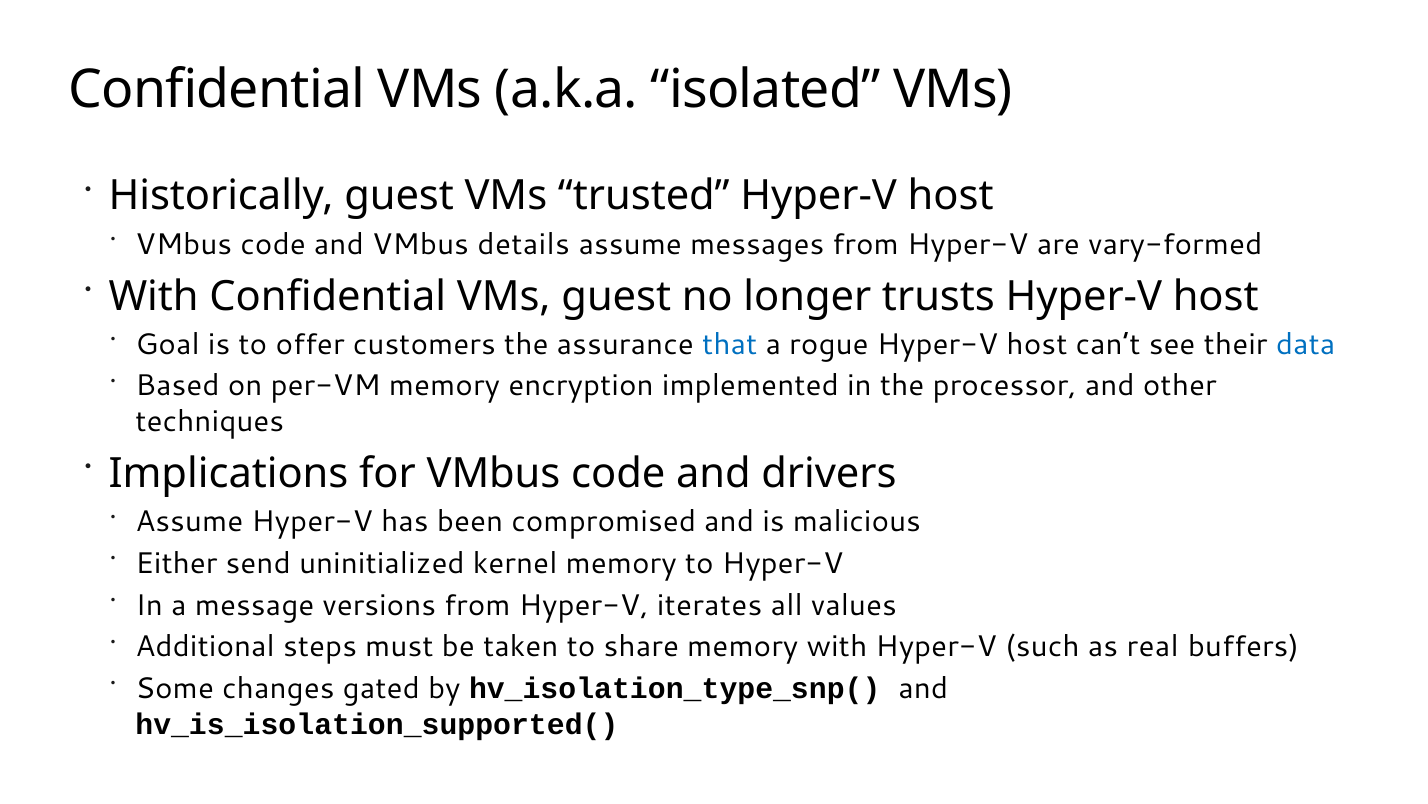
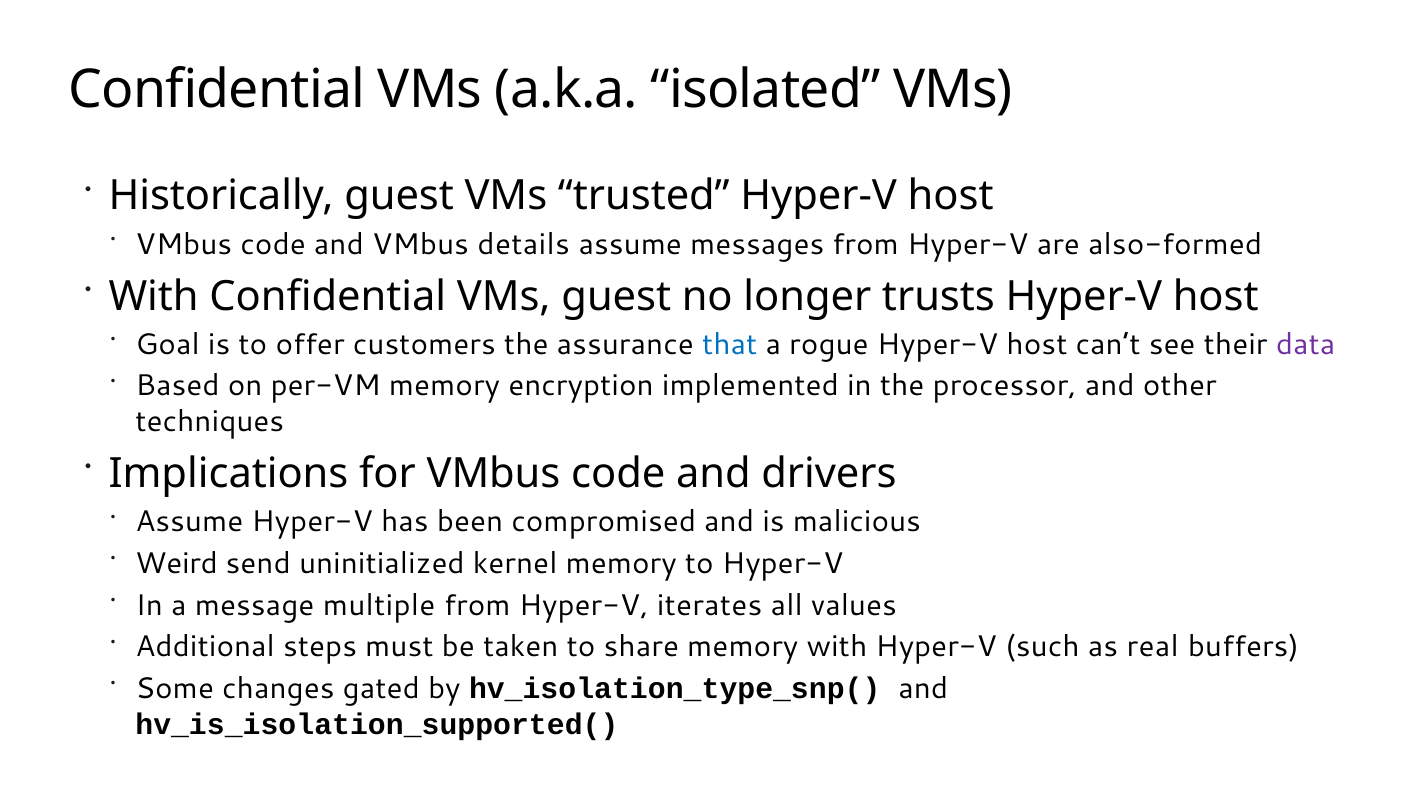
vary-formed: vary-formed -> also-formed (1175, 244)
data colour: blue -> purple (1306, 344)
Either: Either -> Weird (177, 563)
versions: versions -> multiple (379, 605)
